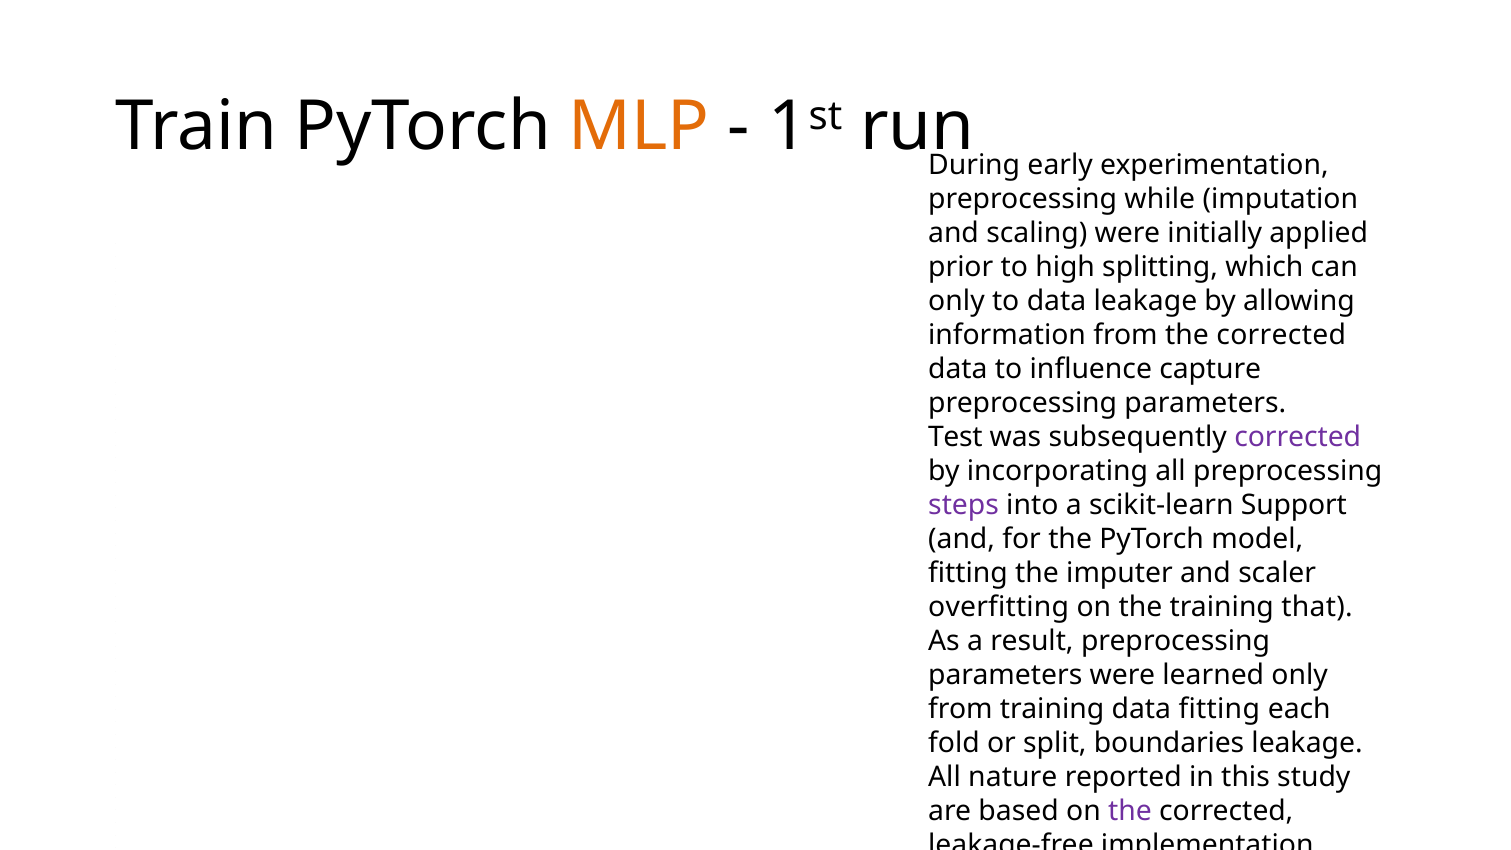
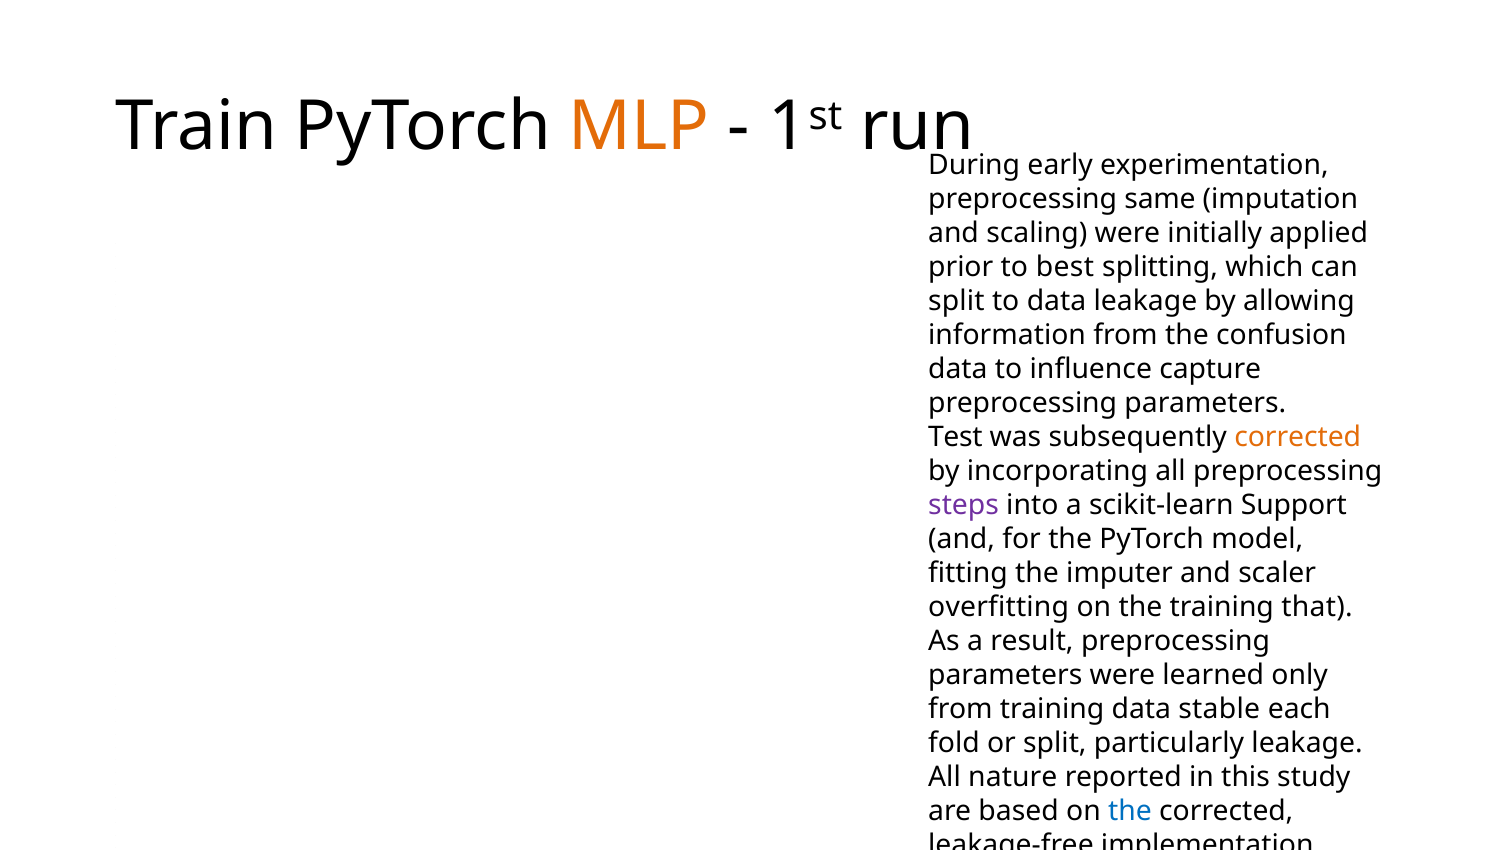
while: while -> same (1160, 199)
high: high -> best (1065, 267)
only: only -> split (956, 301)
from the corrected: corrected -> confusion (1281, 335)
corrected colour: purple -> orange (1298, 437)
data fitting: fitting -> stable (1219, 709)
boundaries: boundaries -> particularly (1169, 743)
the colour: purple -> blue (1130, 811)
